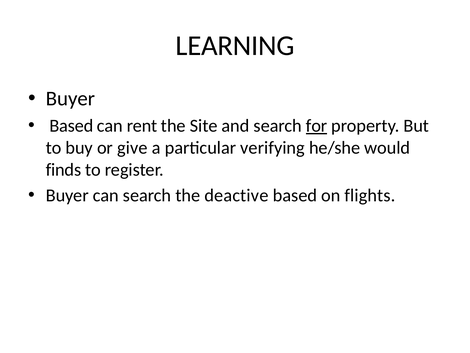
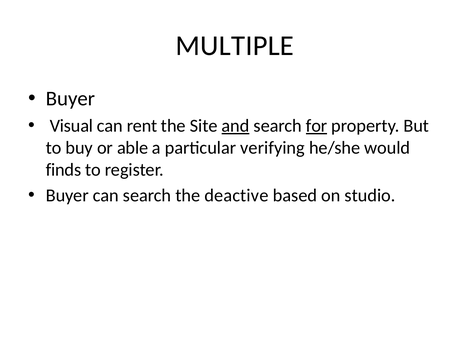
LEARNING: LEARNING -> MULTIPLE (235, 45)
Based: Based -> Visual (71, 126)
and underline: none -> present (235, 126)
give: give -> able (133, 148)
flights: flights -> studio (370, 195)
